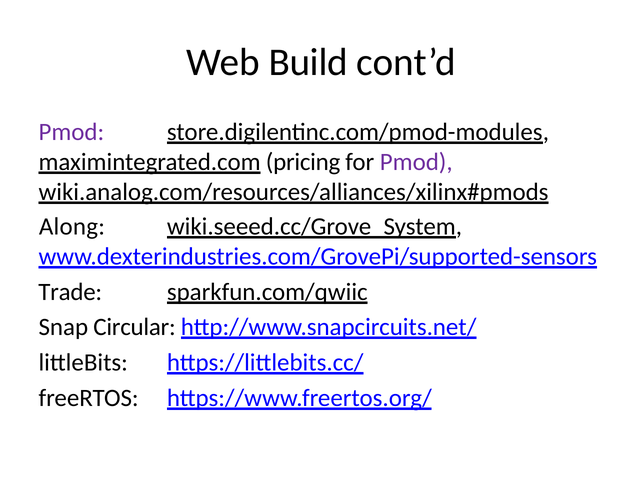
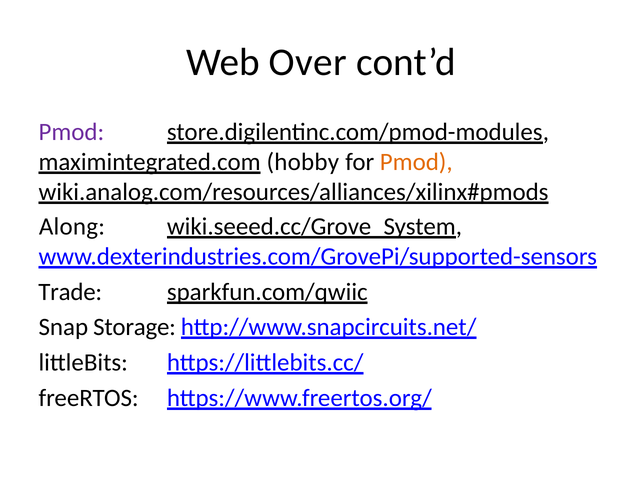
Build: Build -> Over (308, 62)
pricing: pricing -> hobby (303, 162)
Pmod colour: purple -> orange (416, 162)
Circular: Circular -> Storage (135, 327)
